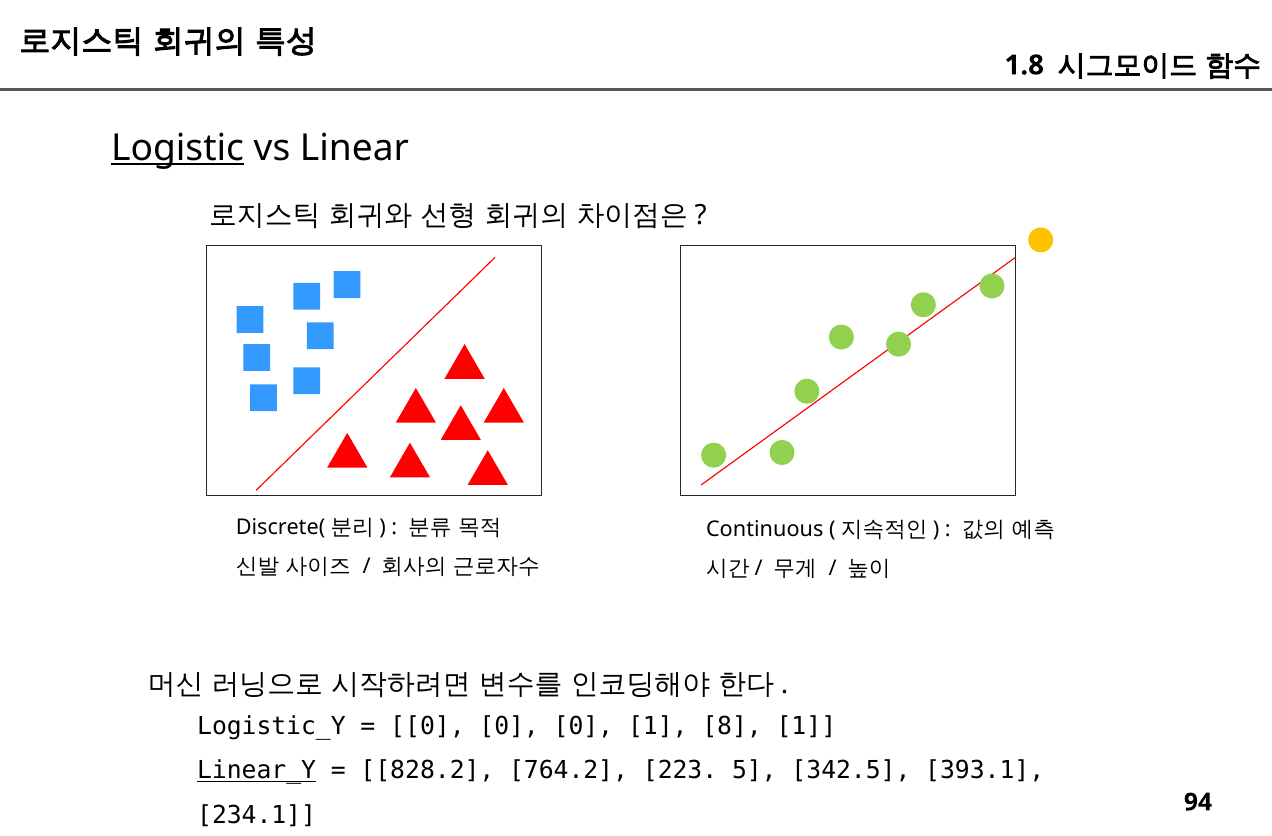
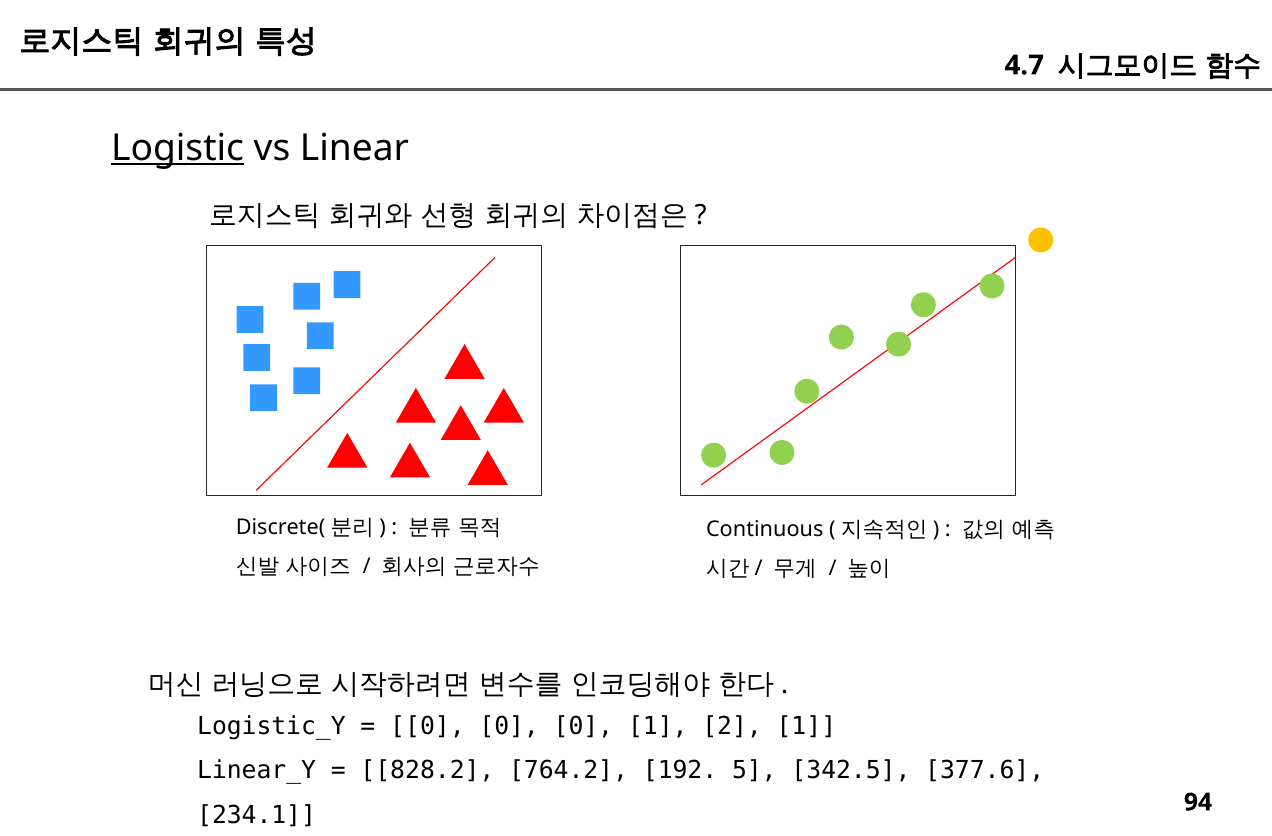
1.8: 1.8 -> 4.7 (1024, 65)
8: 8 -> 2 (732, 726)
Linear_Y underline: present -> none (257, 770)
223: 223 -> 192 (680, 770)
393.1: 393.1 -> 377.6 (985, 770)
